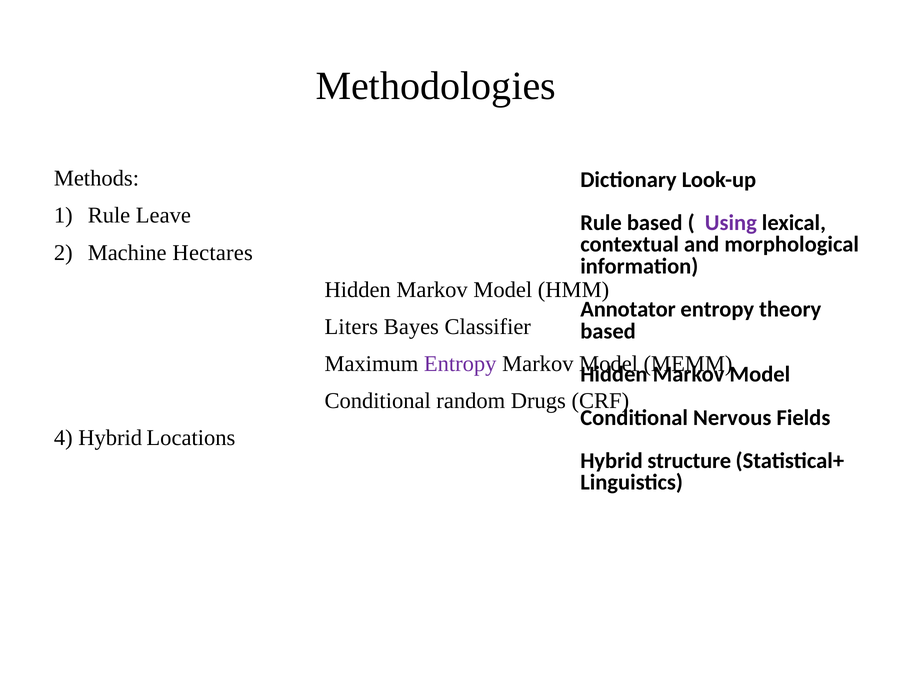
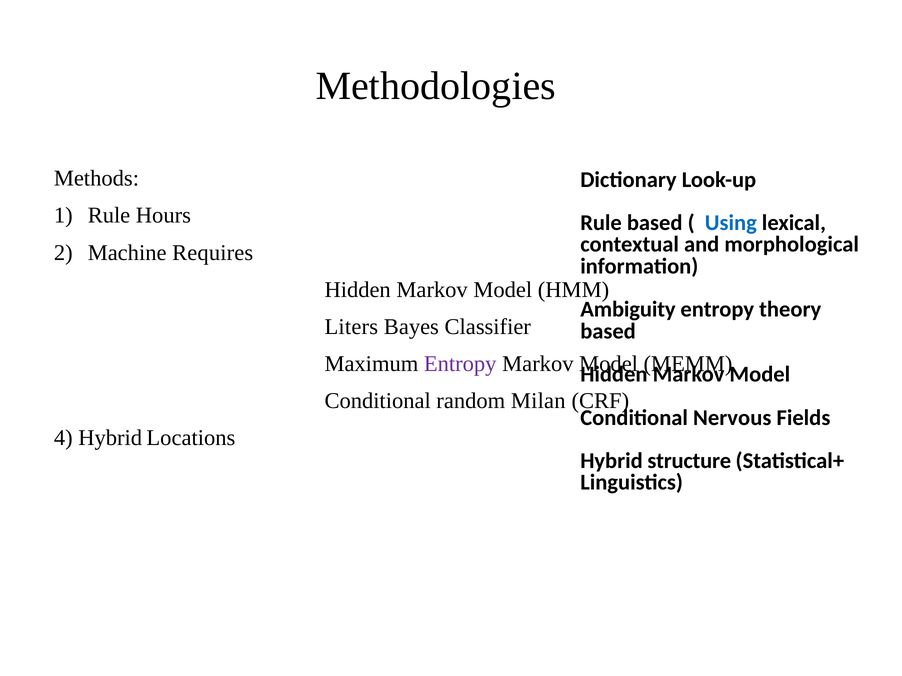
Leave: Leave -> Hours (163, 216)
Using colour: purple -> blue (731, 223)
Hectares: Hectares -> Requires (213, 253)
Annotator: Annotator -> Ambiguity (628, 310)
Drugs: Drugs -> Milan (538, 401)
